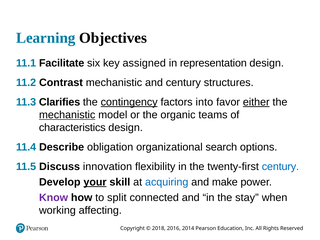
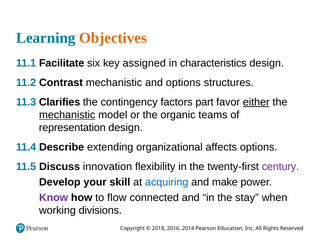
Objectives colour: black -> orange (113, 38)
representation: representation -> characteristics (213, 63)
and century: century -> options (183, 83)
contingency underline: present -> none (129, 102)
into: into -> part (204, 102)
characteristics: characteristics -> representation (72, 128)
obligation: obligation -> extending (110, 147)
search: search -> affects (221, 147)
century colour: blue -> purple (280, 167)
your underline: present -> none (95, 182)
split: split -> flow (117, 198)
affecting: affecting -> divisions (100, 210)
